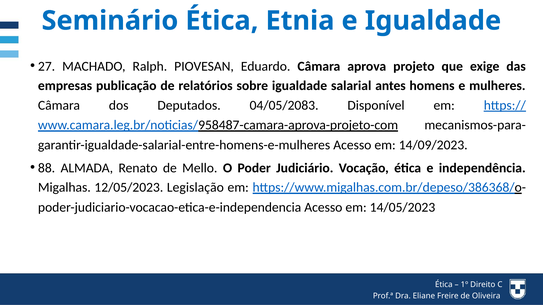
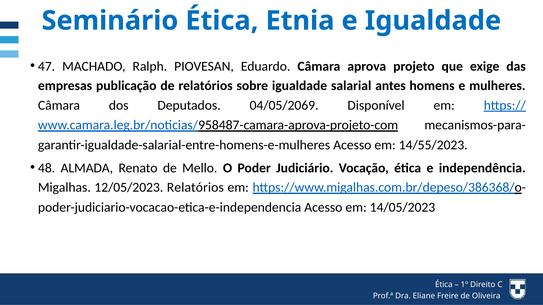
27: 27 -> 47 (47, 66)
04/05/2083: 04/05/2083 -> 04/05/2069 (284, 105)
14/09/2023: 14/09/2023 -> 14/55/2023 (433, 145)
88: 88 -> 48 (47, 168)
12/05/2023 Legislação: Legislação -> Relatórios (195, 188)
